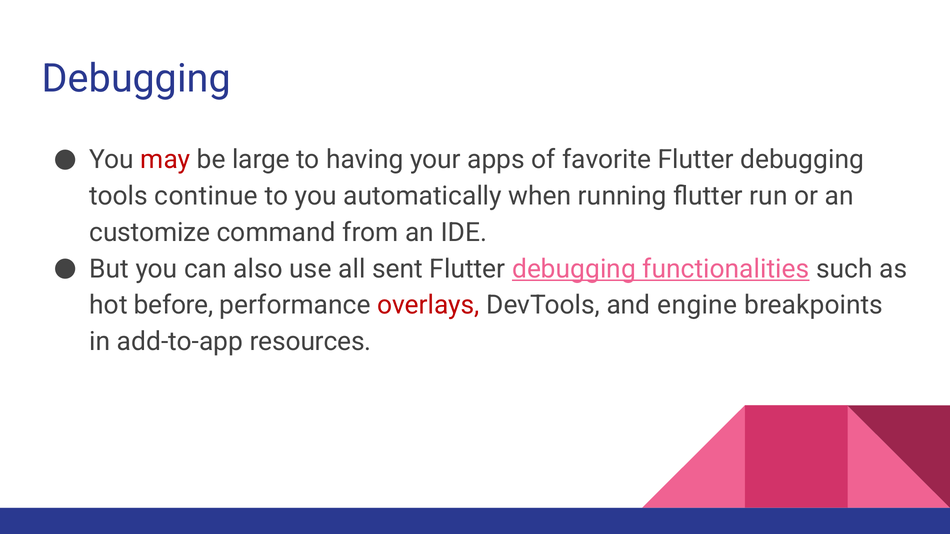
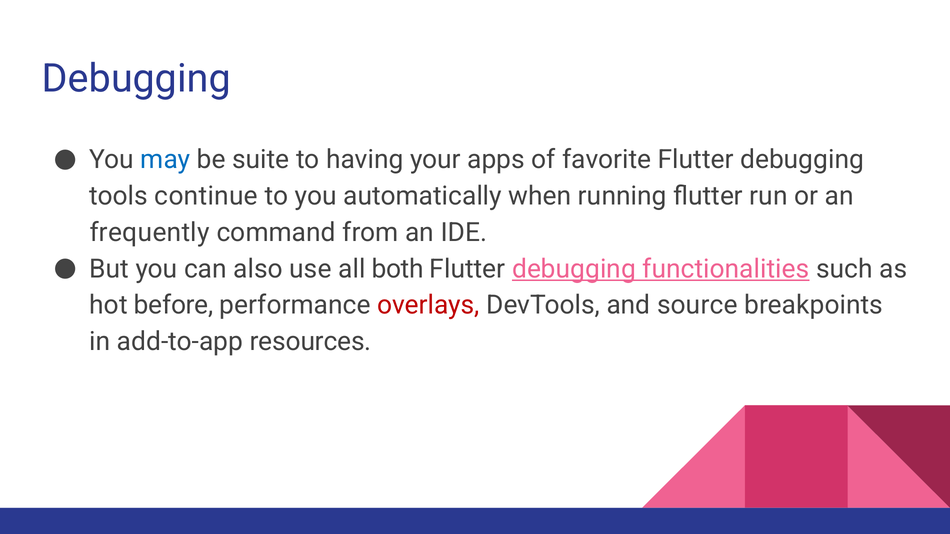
may colour: red -> blue (165, 160)
large: large -> suite (261, 160)
customize: customize -> frequently (150, 233)
sent: sent -> both (398, 269)
engine: engine -> source (697, 305)
